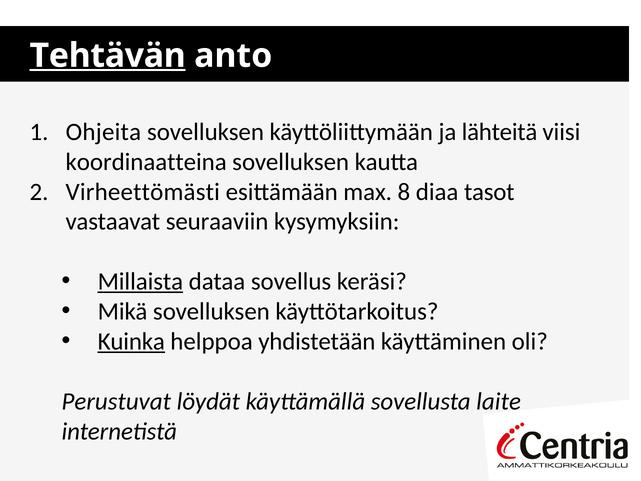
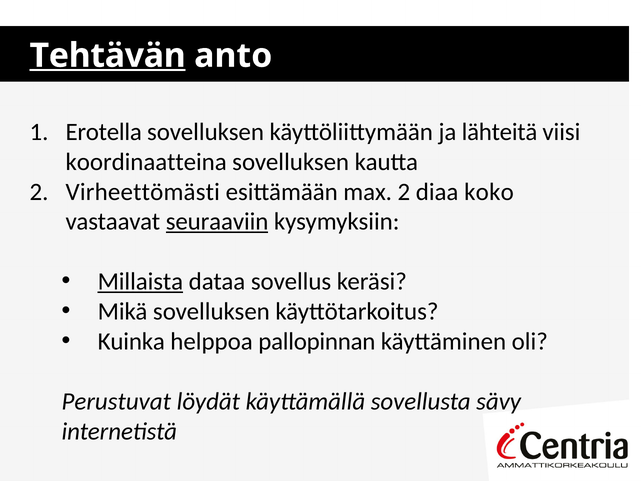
Ohjeita: Ohjeita -> Erotella (104, 132)
max 8: 8 -> 2 (404, 192)
tasot: tasot -> koko (489, 192)
seuraaviin underline: none -> present (217, 222)
Kuinka underline: present -> none (131, 341)
yhdistetään: yhdistetään -> pallopinnan (317, 341)
laite: laite -> sävy (499, 401)
